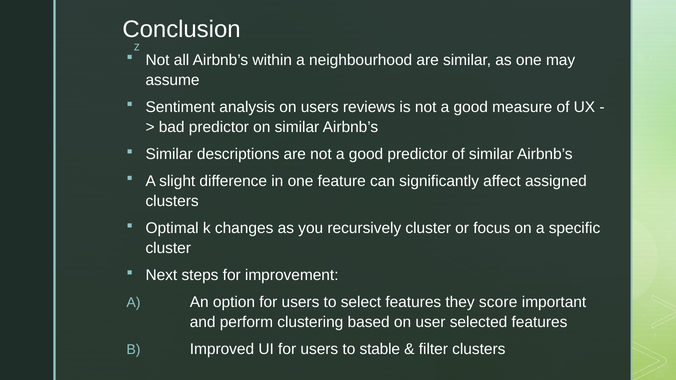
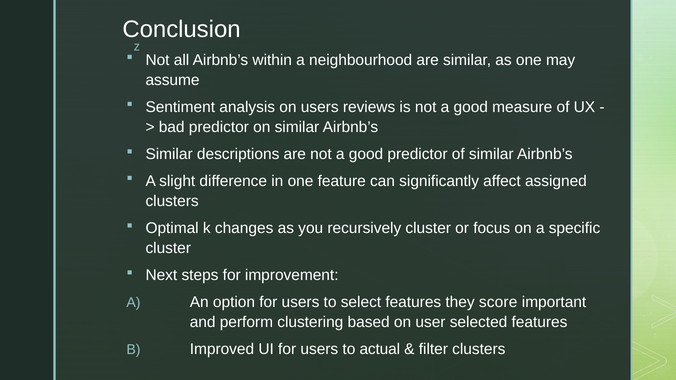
stable: stable -> actual (380, 350)
